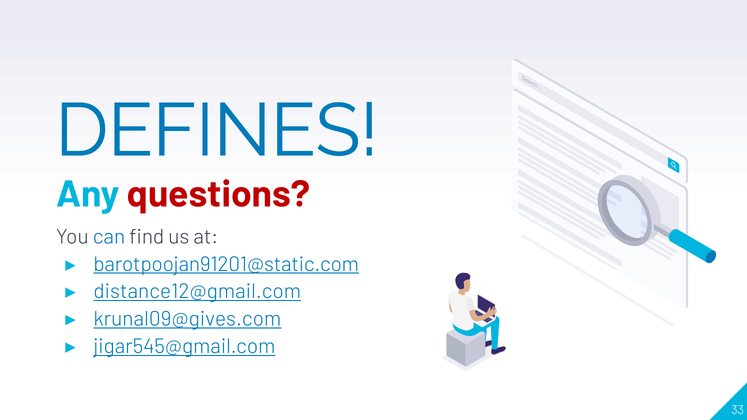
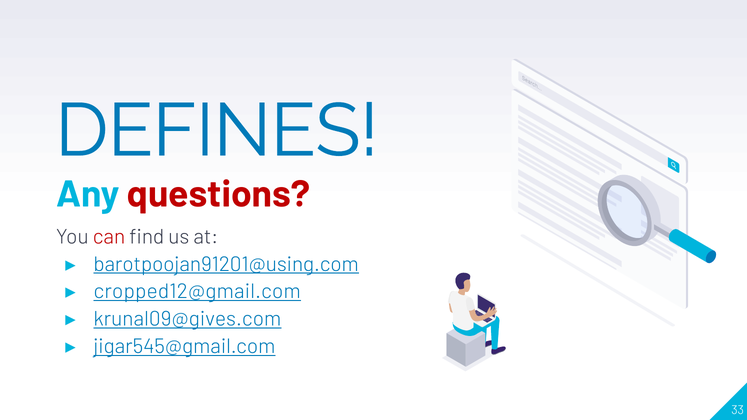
can colour: blue -> red (109, 237)
barotpoojan91201@static.com: barotpoojan91201@static.com -> barotpoojan91201@using.com (226, 264)
distance12@gmail.com: distance12@gmail.com -> cropped12@gmail.com (197, 292)
